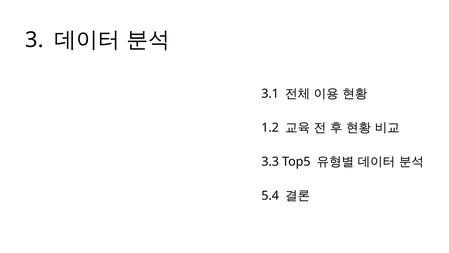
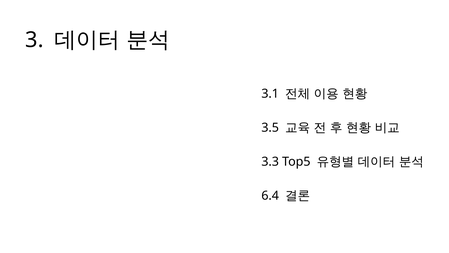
1.2: 1.2 -> 3.5 (270, 127)
5.4: 5.4 -> 6.4 (270, 195)
